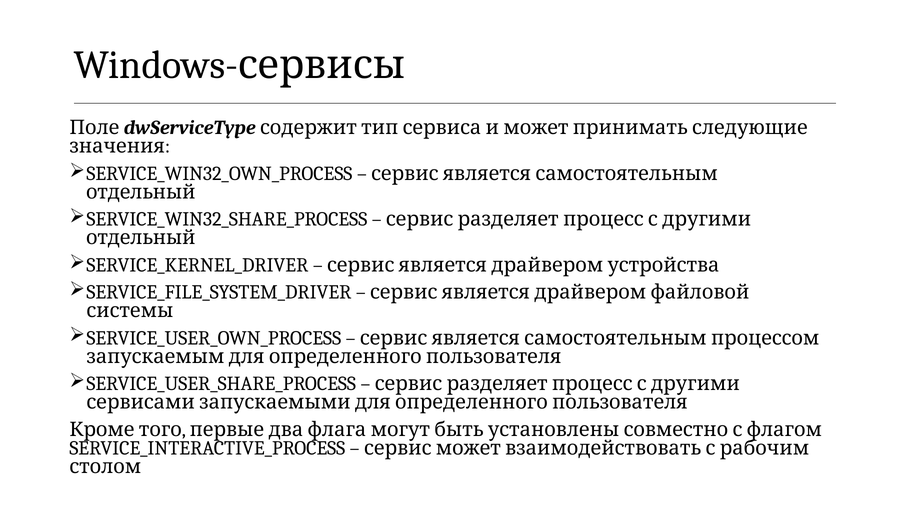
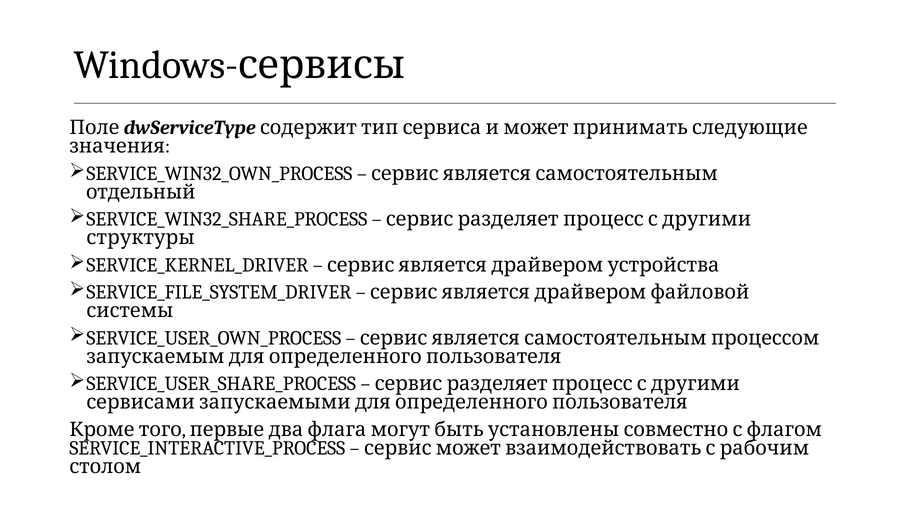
отдельный: отдельный -> структуры (141, 238)
